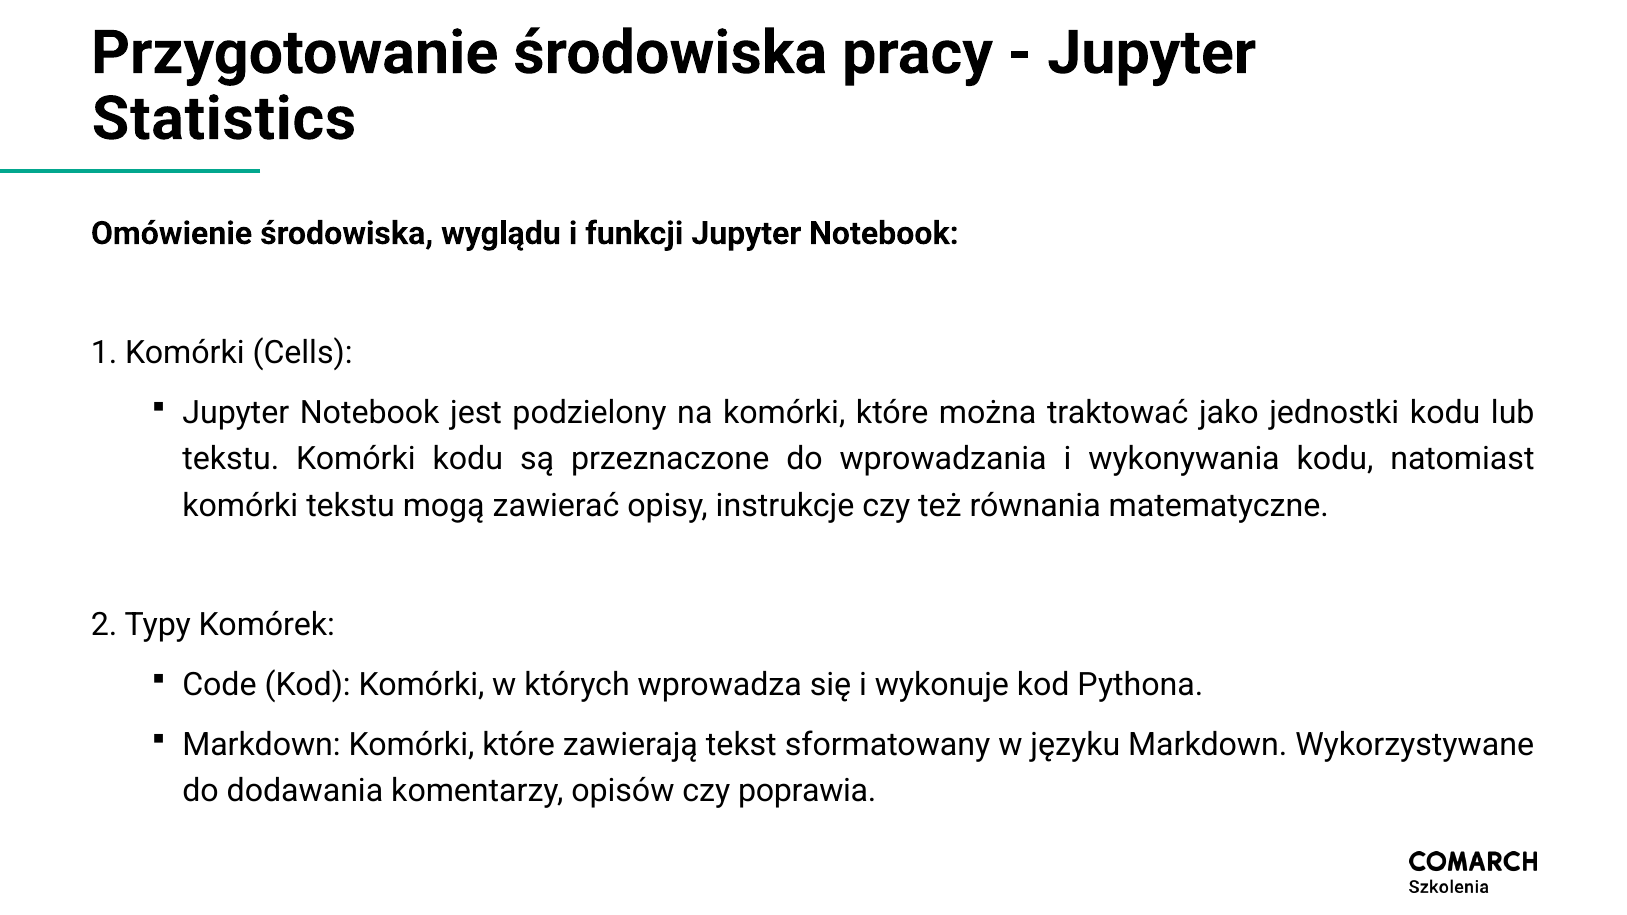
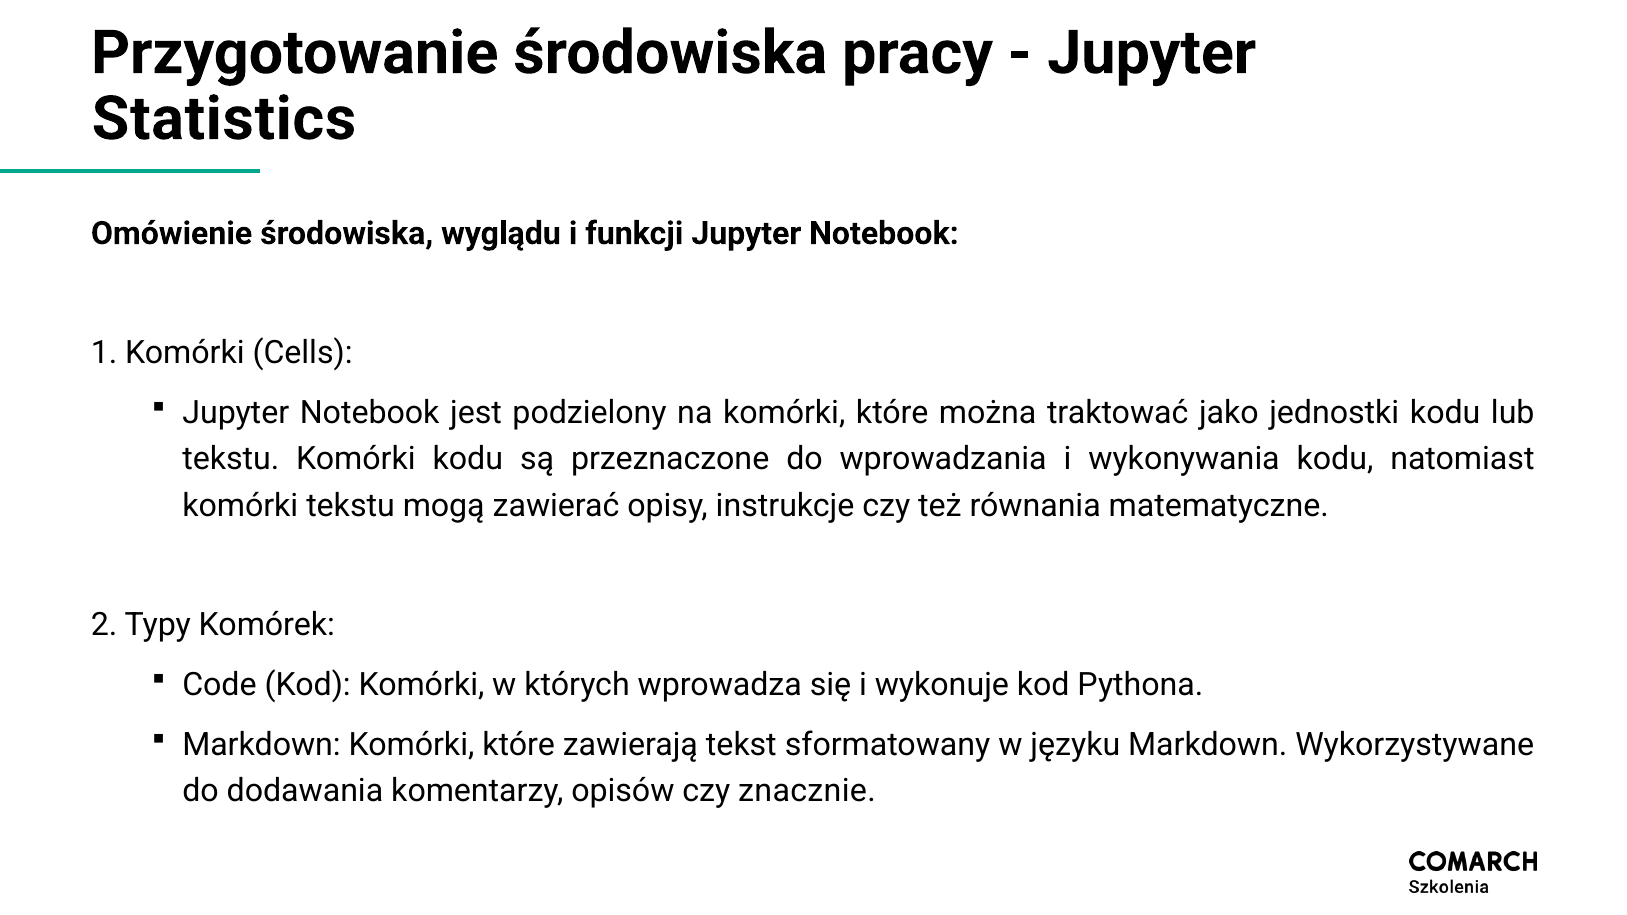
poprawia: poprawia -> znacznie (807, 791)
